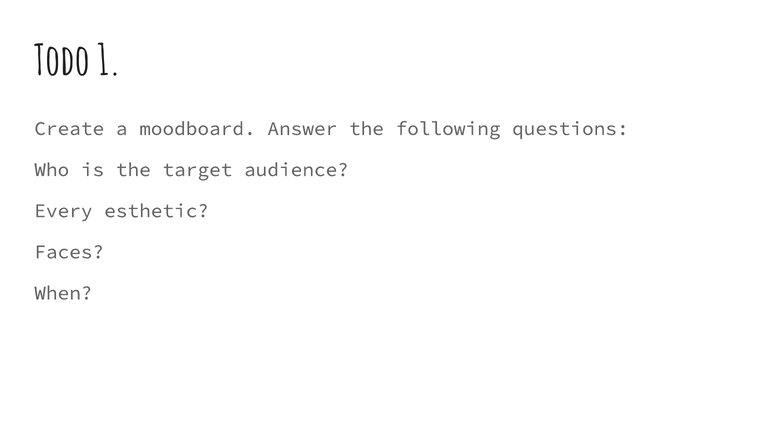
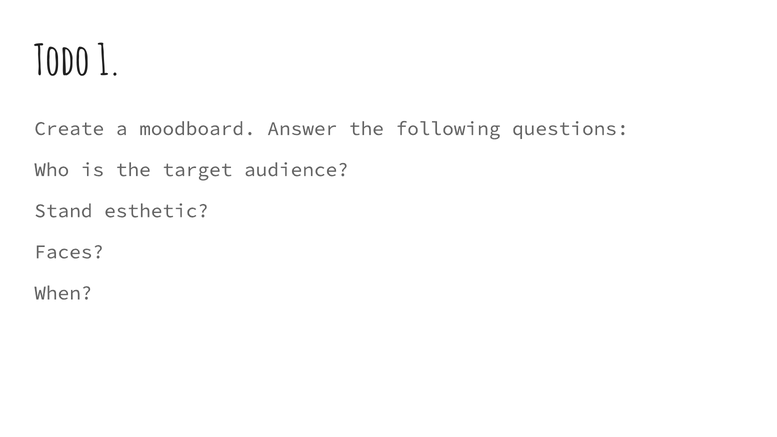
Every: Every -> Stand (63, 211)
